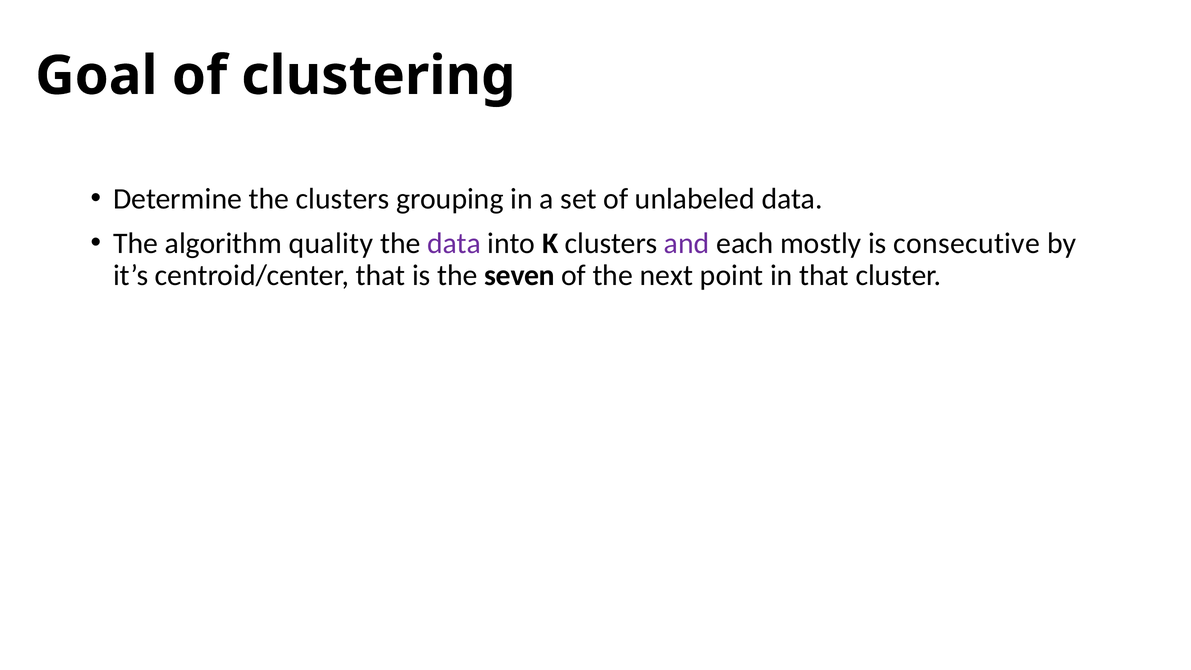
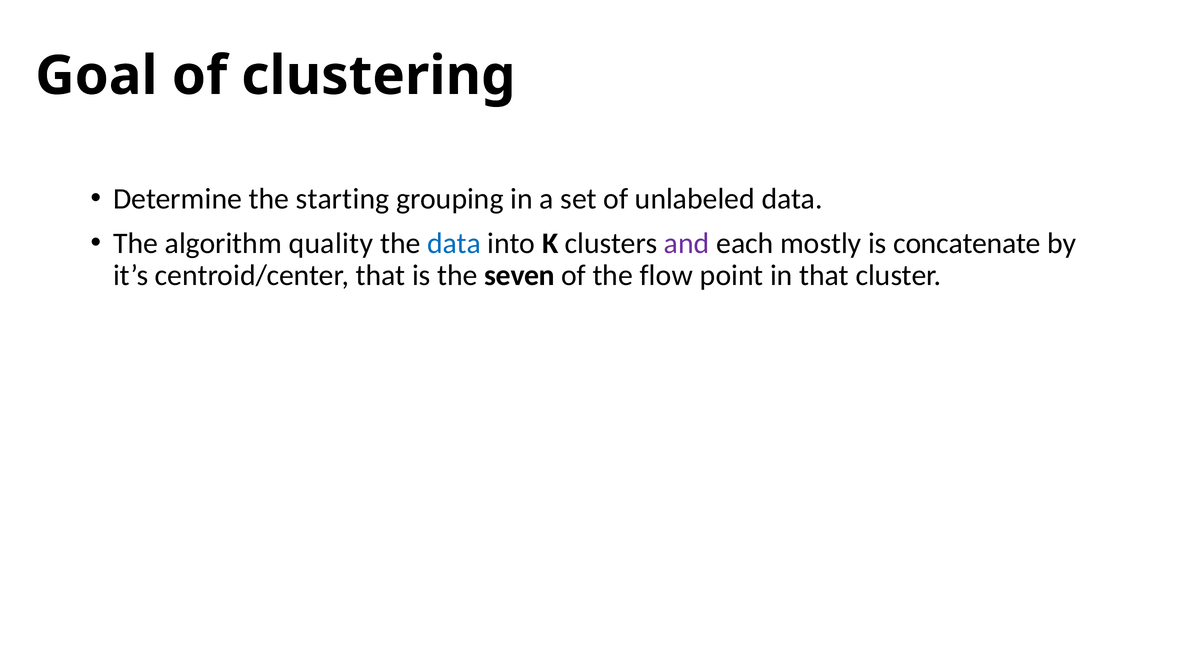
the clusters: clusters -> starting (343, 199)
data colour: purple -> blue (454, 243)
consecutive: consecutive -> concatenate (967, 243)
next: next -> flow (666, 275)
